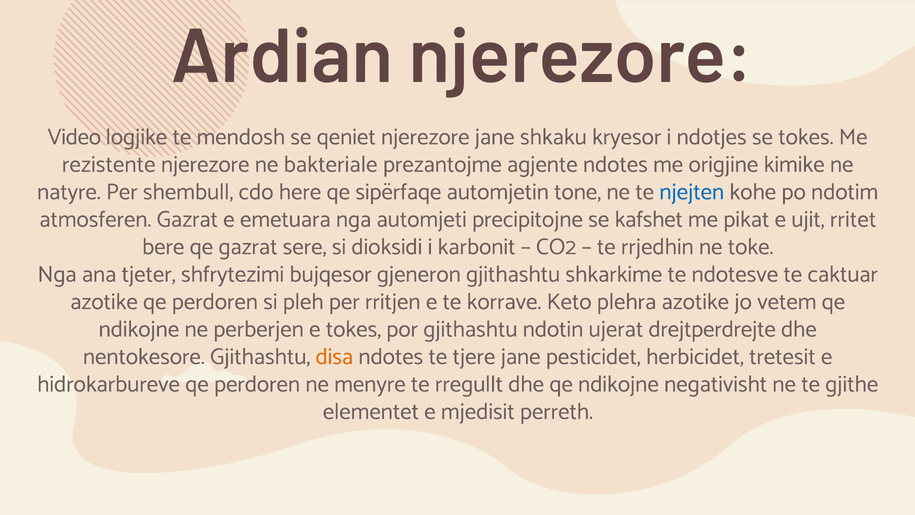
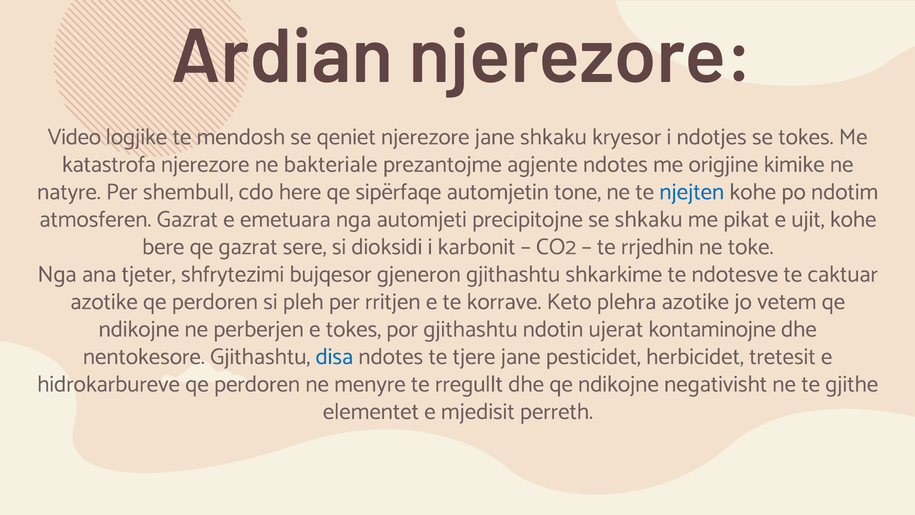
rezistente: rezistente -> katastrofa (109, 164)
se kafshet: kafshet -> shkaku (649, 219)
ujit rritet: rritet -> kohe (853, 219)
drejtperdrejte: drejtperdrejte -> kontaminojne (712, 329)
disa colour: orange -> blue (334, 356)
